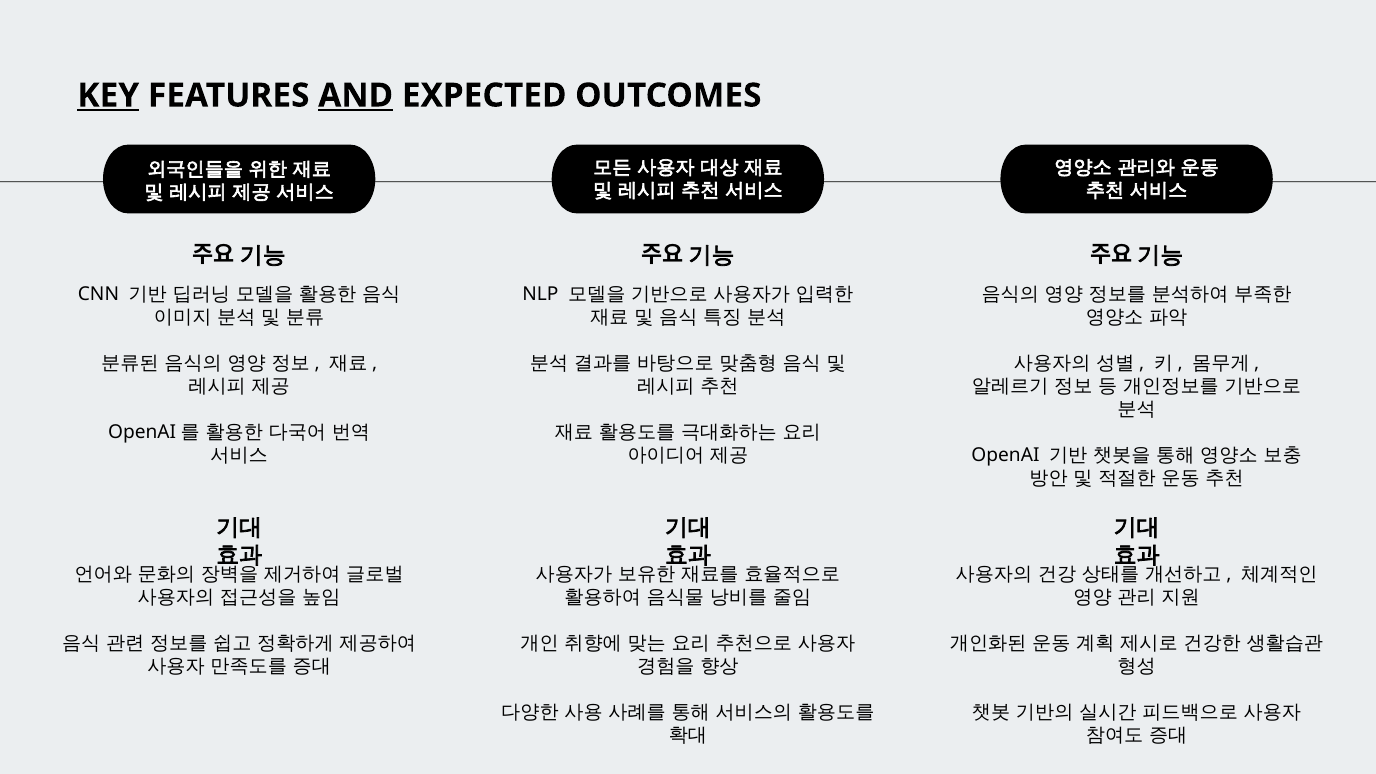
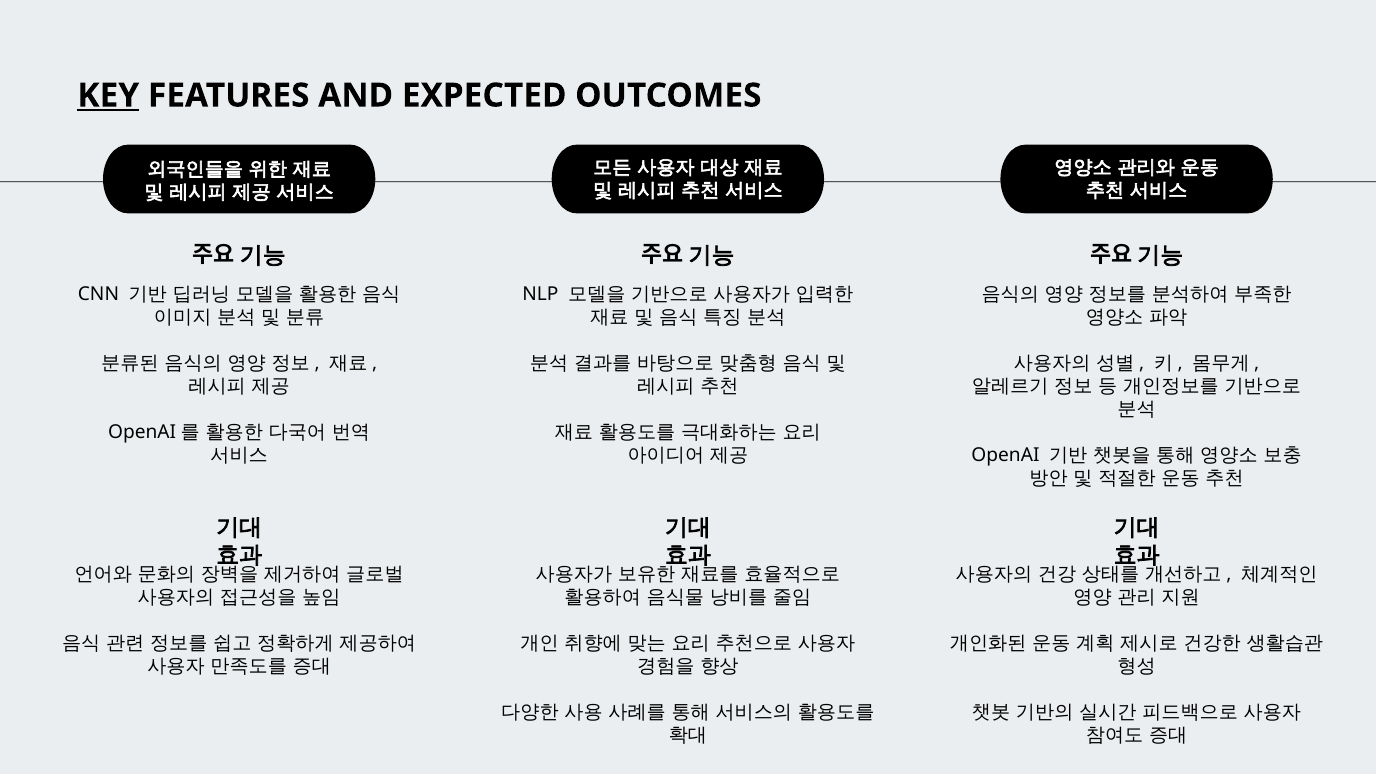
AND underline: present -> none (356, 95)
